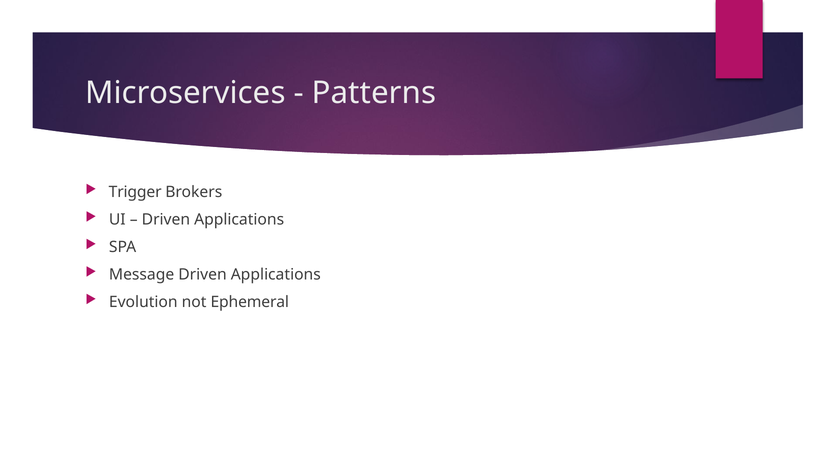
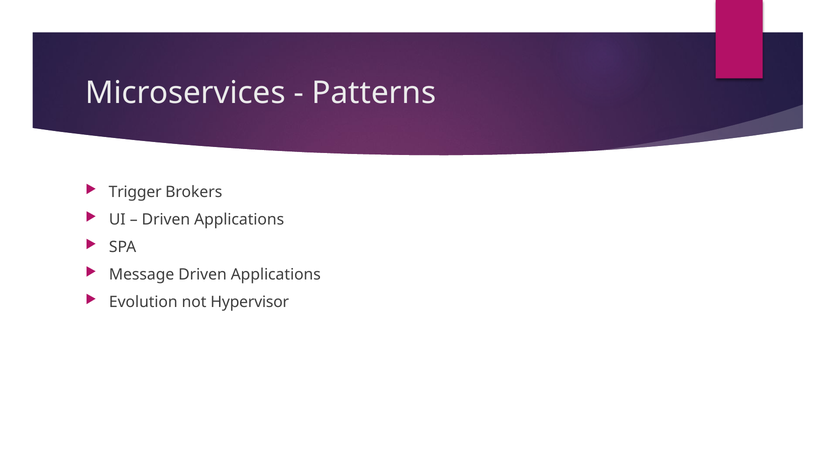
Ephemeral: Ephemeral -> Hypervisor (250, 302)
